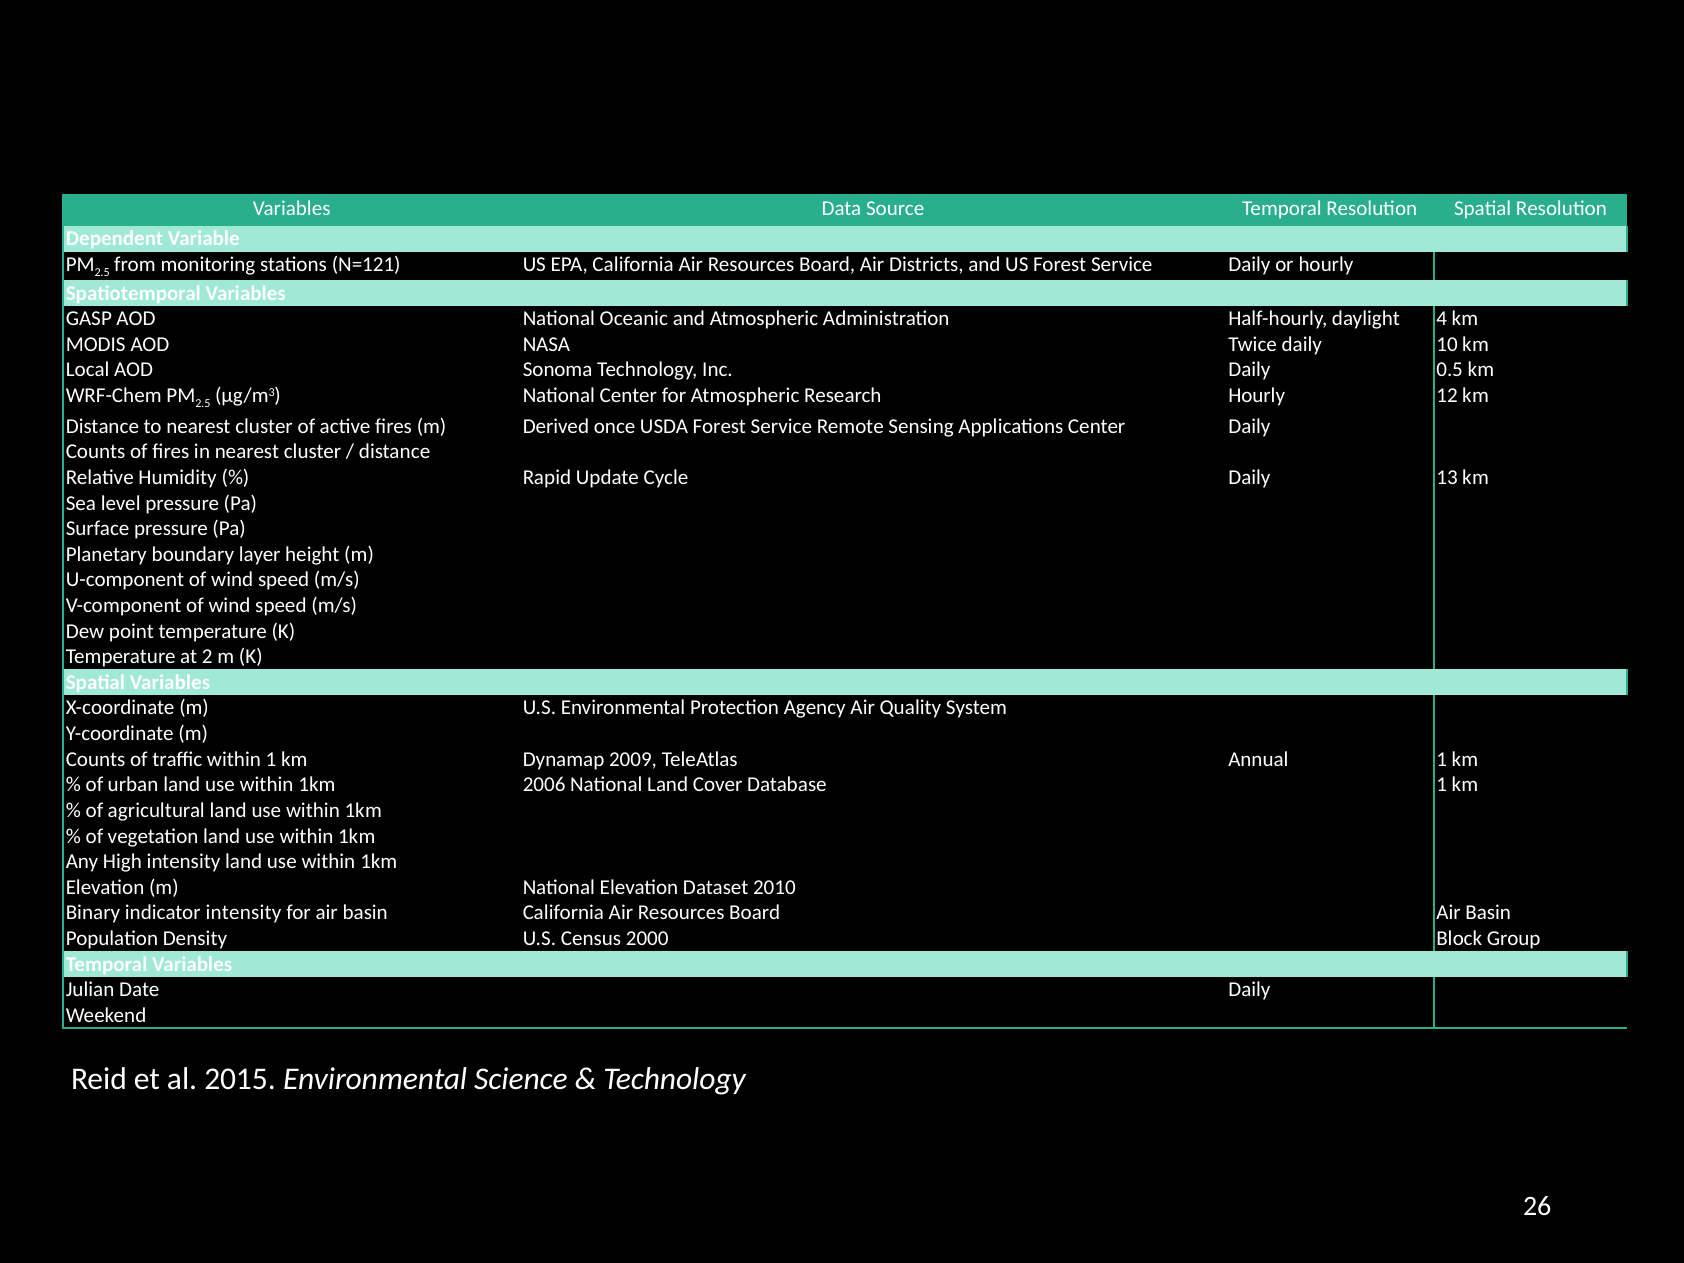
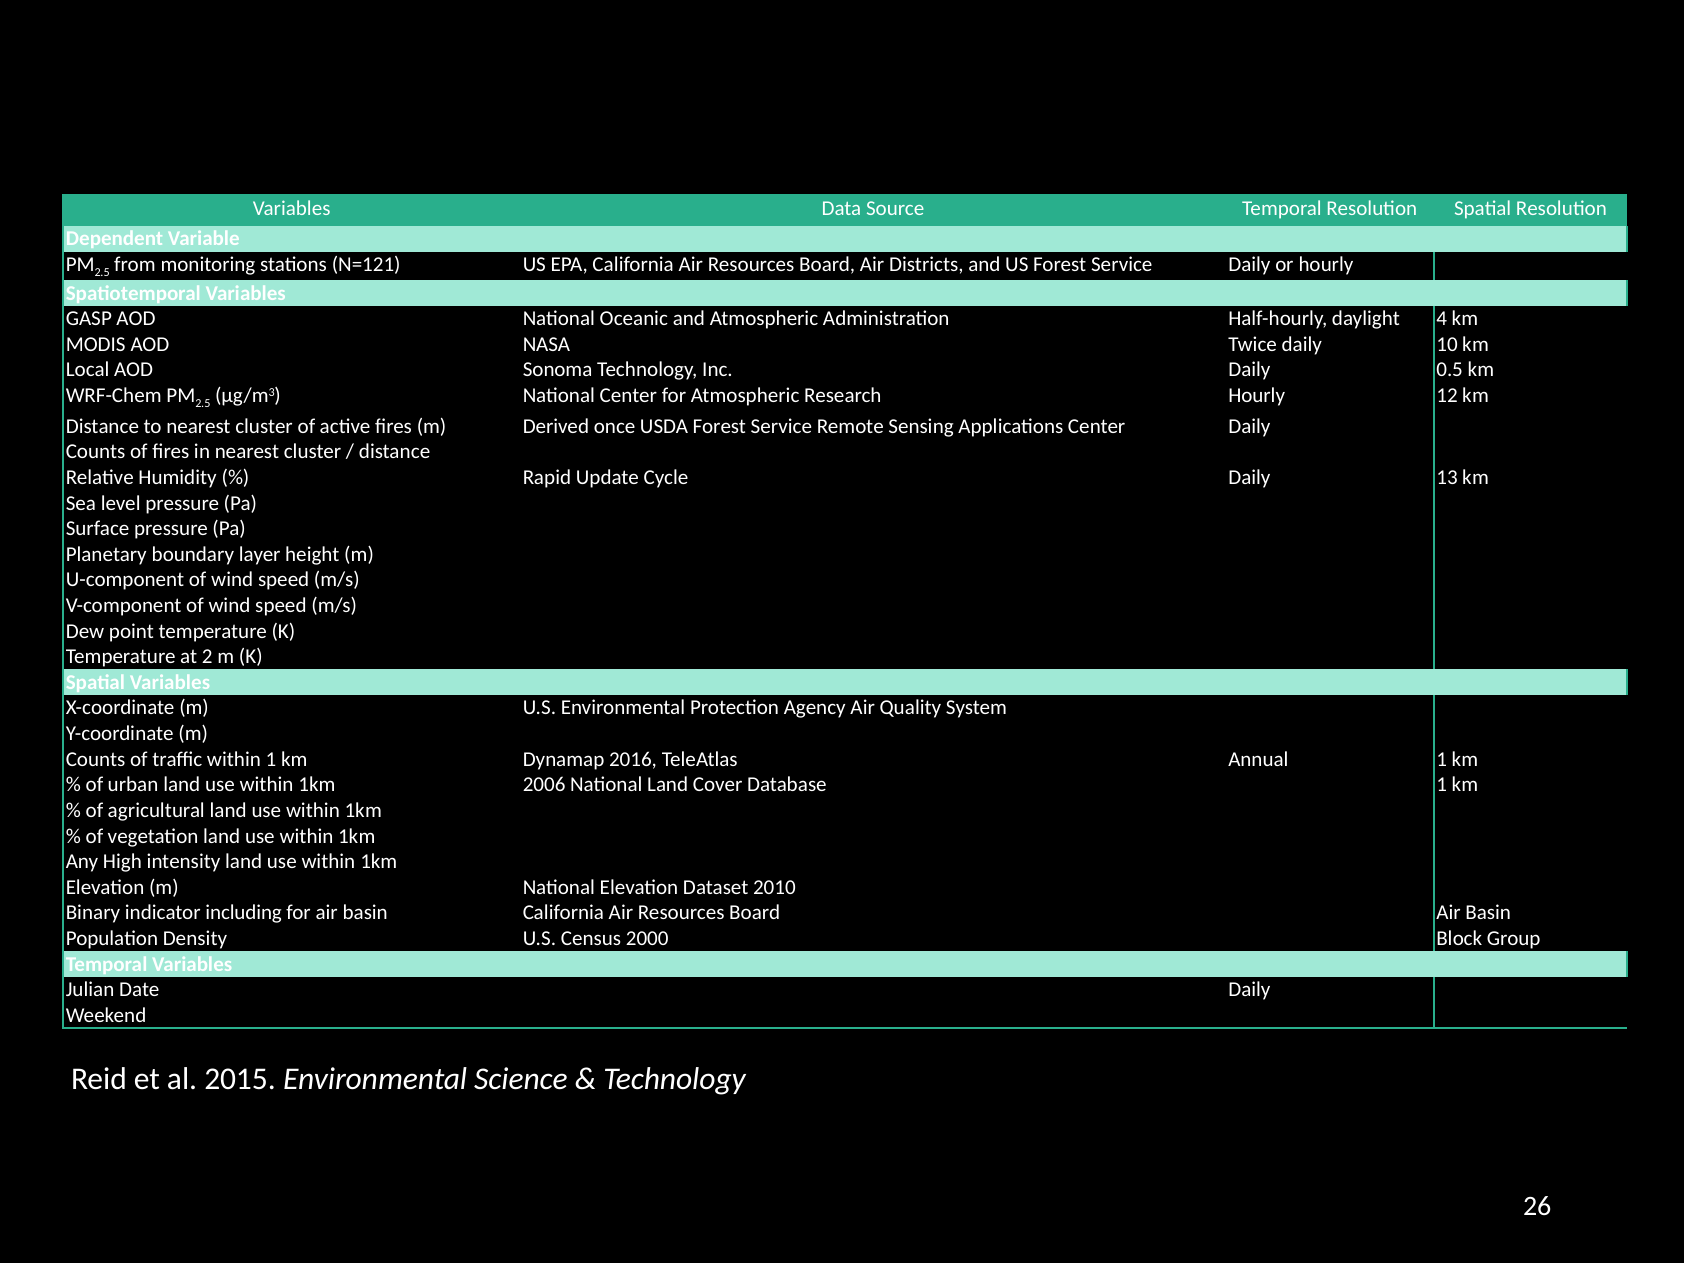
2009: 2009 -> 2016 (633, 759)
indicator intensity: intensity -> including (244, 913)
